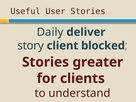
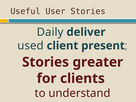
story: story -> used (30, 46)
blocked: blocked -> present (103, 46)
